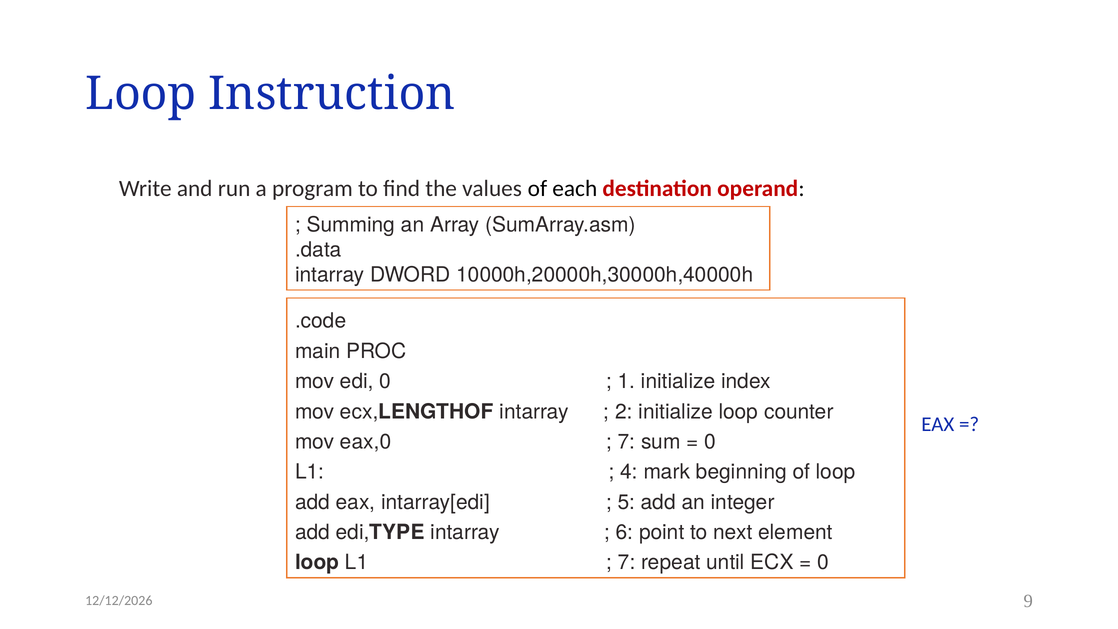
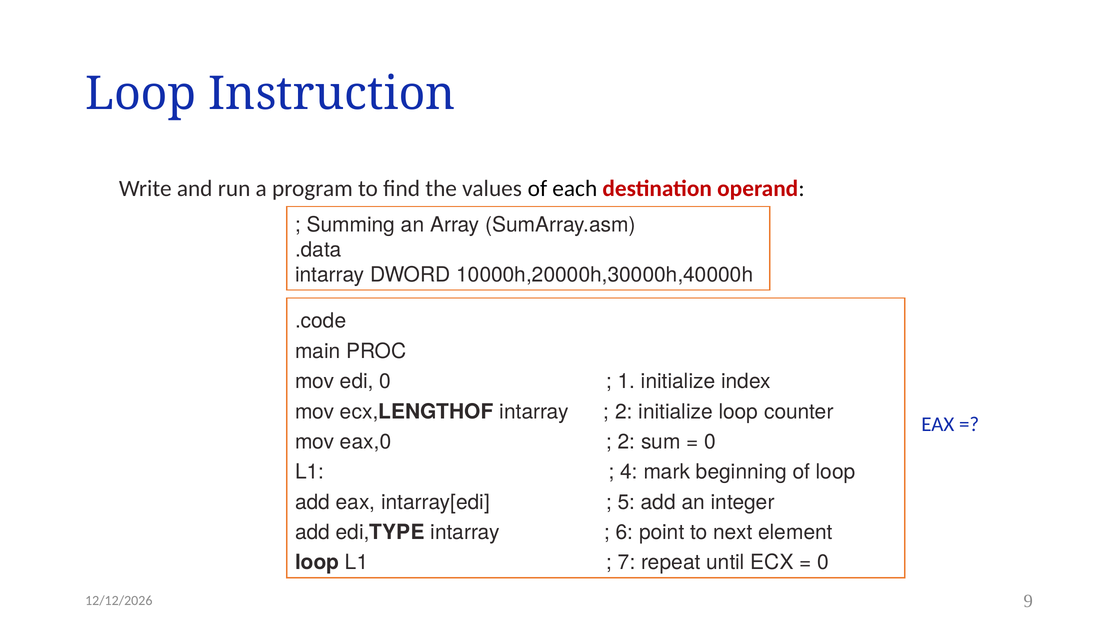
7: 7 -> 2 (626, 442)
